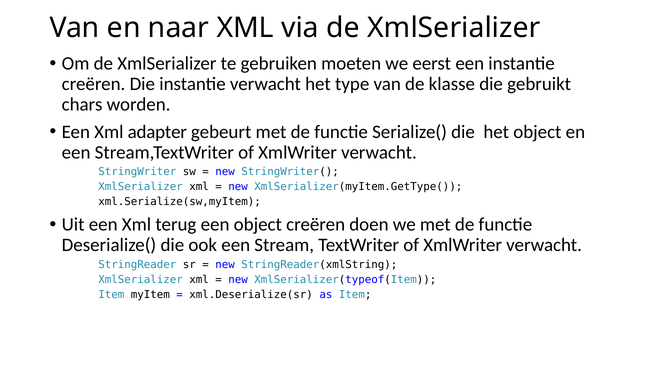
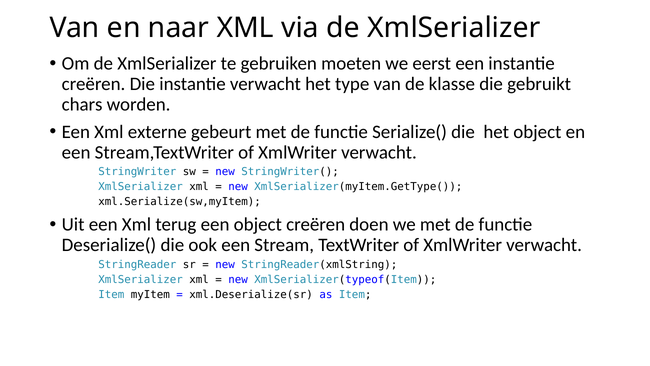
adapter: adapter -> externe (157, 132)
